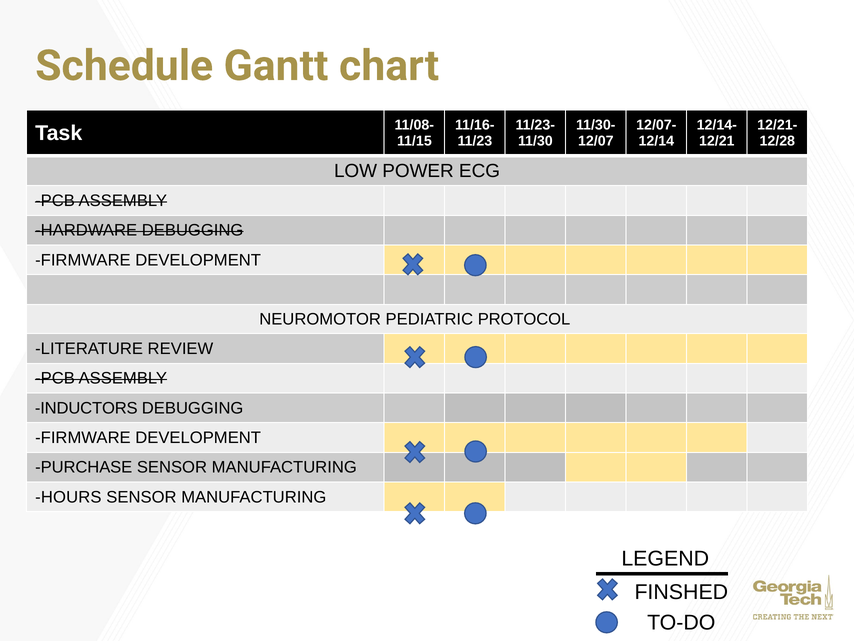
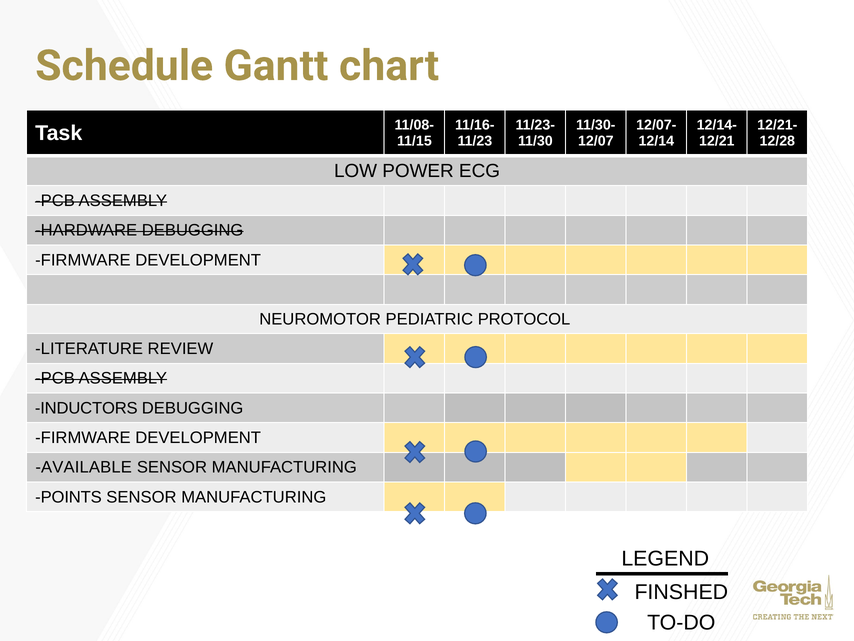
PURCHASE: PURCHASE -> AVAILABLE (84, 467)
HOURS: HOURS -> POINTS (69, 497)
